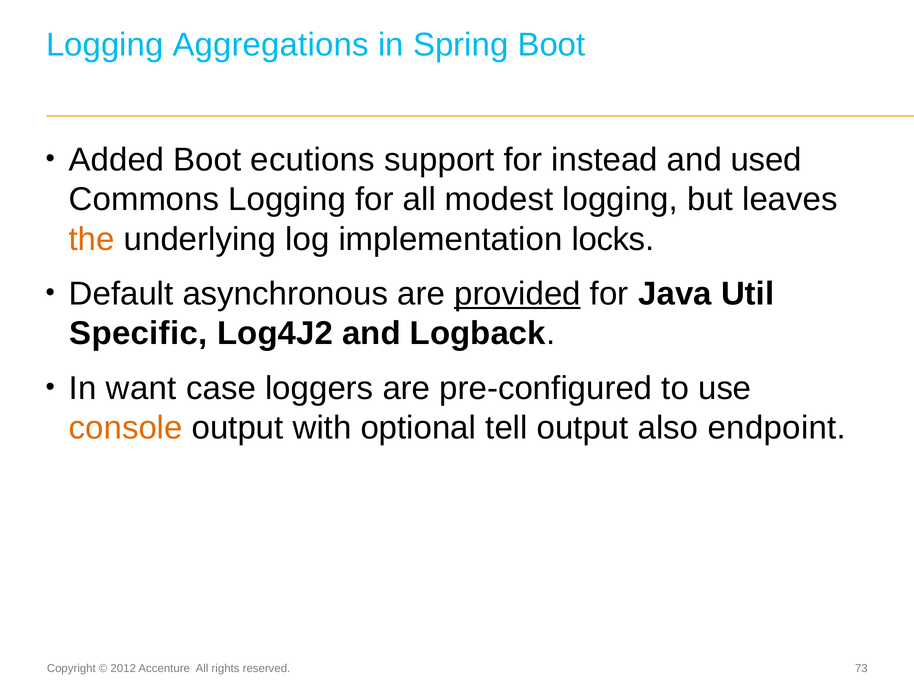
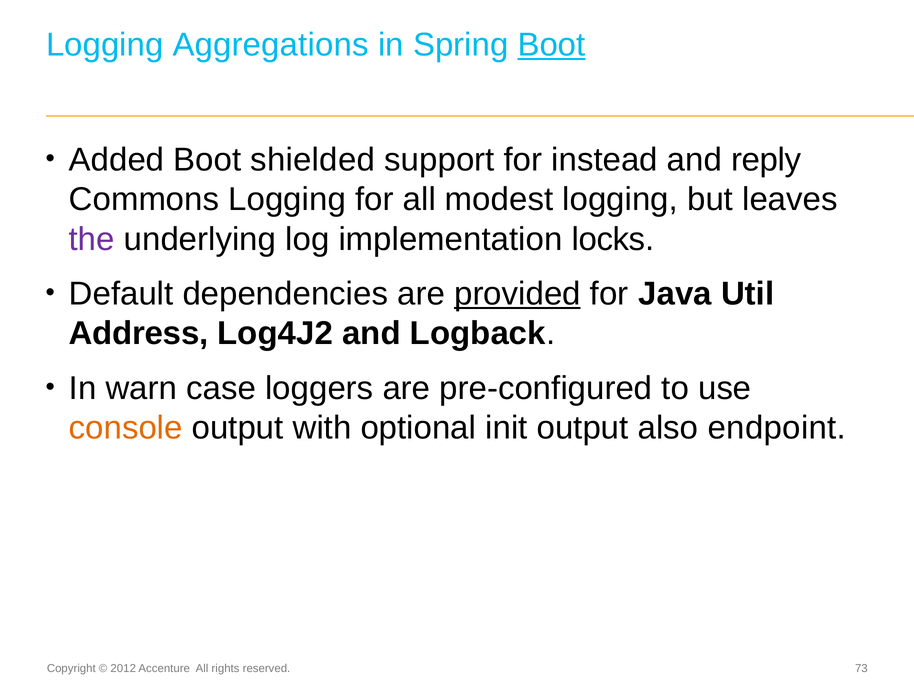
Boot underline: none -> present (552, 45)
ecutions: ecutions -> shielded (313, 160)
used: used -> reply (766, 160)
the colour: orange -> purple (92, 239)
asynchronous: asynchronous -> dependencies (285, 294)
Specific: Specific -> Address (139, 334)
want: want -> warn (141, 388)
tell: tell -> init (506, 428)
